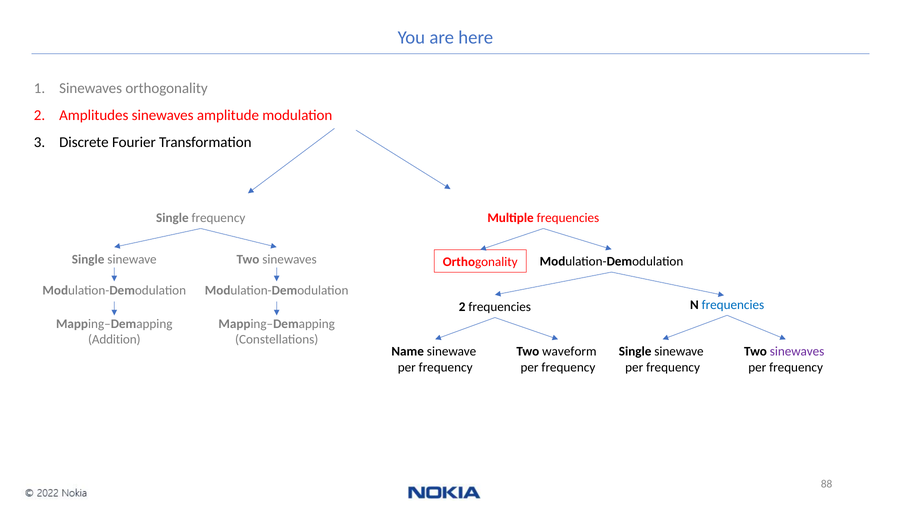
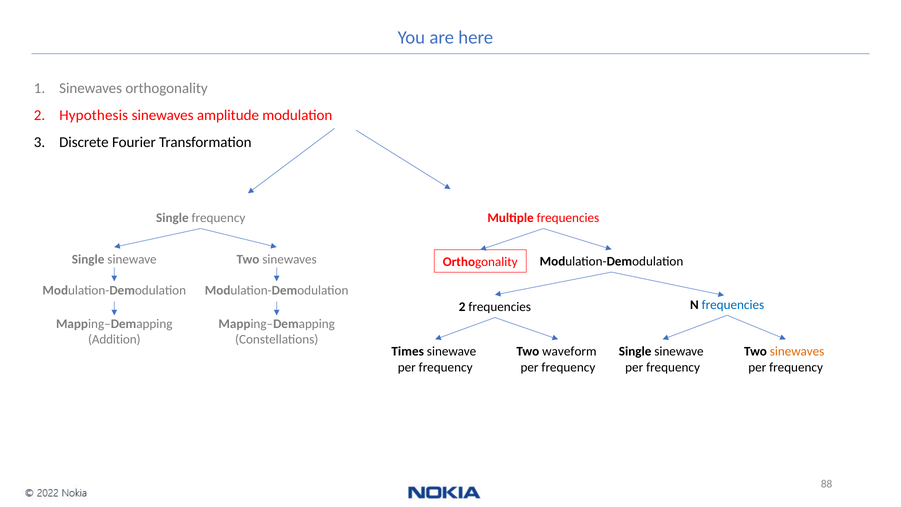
Amplitudes: Amplitudes -> Hypothesis (94, 115)
Name: Name -> Times (408, 351)
sinewaves colour: purple -> orange (797, 351)
